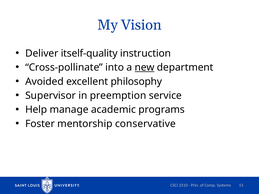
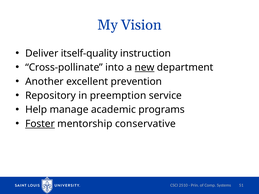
Avoided: Avoided -> Another (44, 82)
philosophy: philosophy -> prevention (136, 82)
Supervisor: Supervisor -> Repository (51, 96)
Foster underline: none -> present (40, 124)
